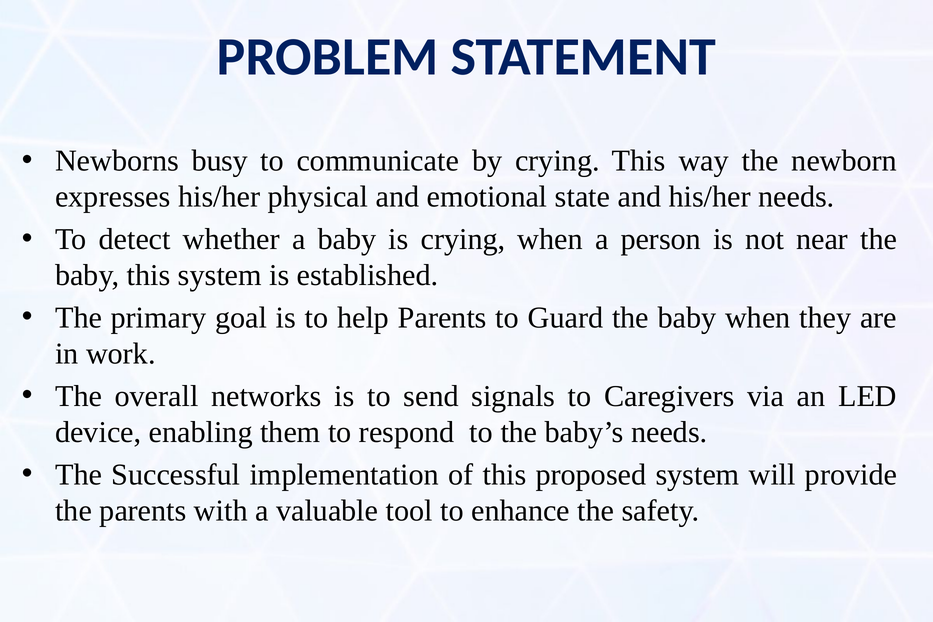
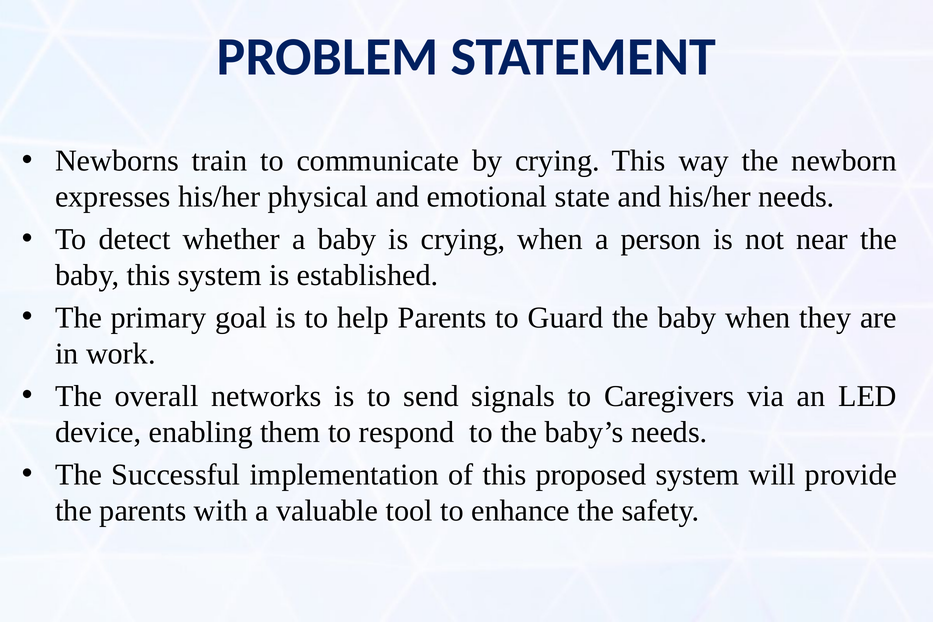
busy: busy -> train (220, 161)
